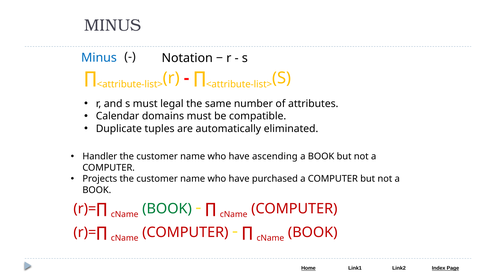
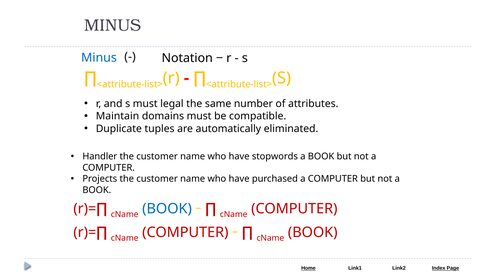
Calendar: Calendar -> Maintain (118, 116)
ascending: ascending -> stopwords (275, 157)
BOOK colour: green -> blue (167, 209)
